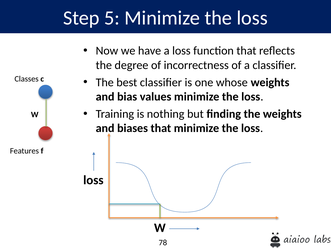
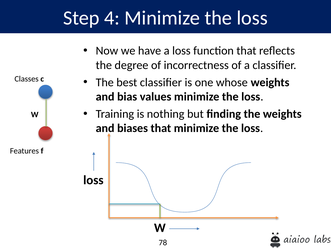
5: 5 -> 4 (112, 18)
